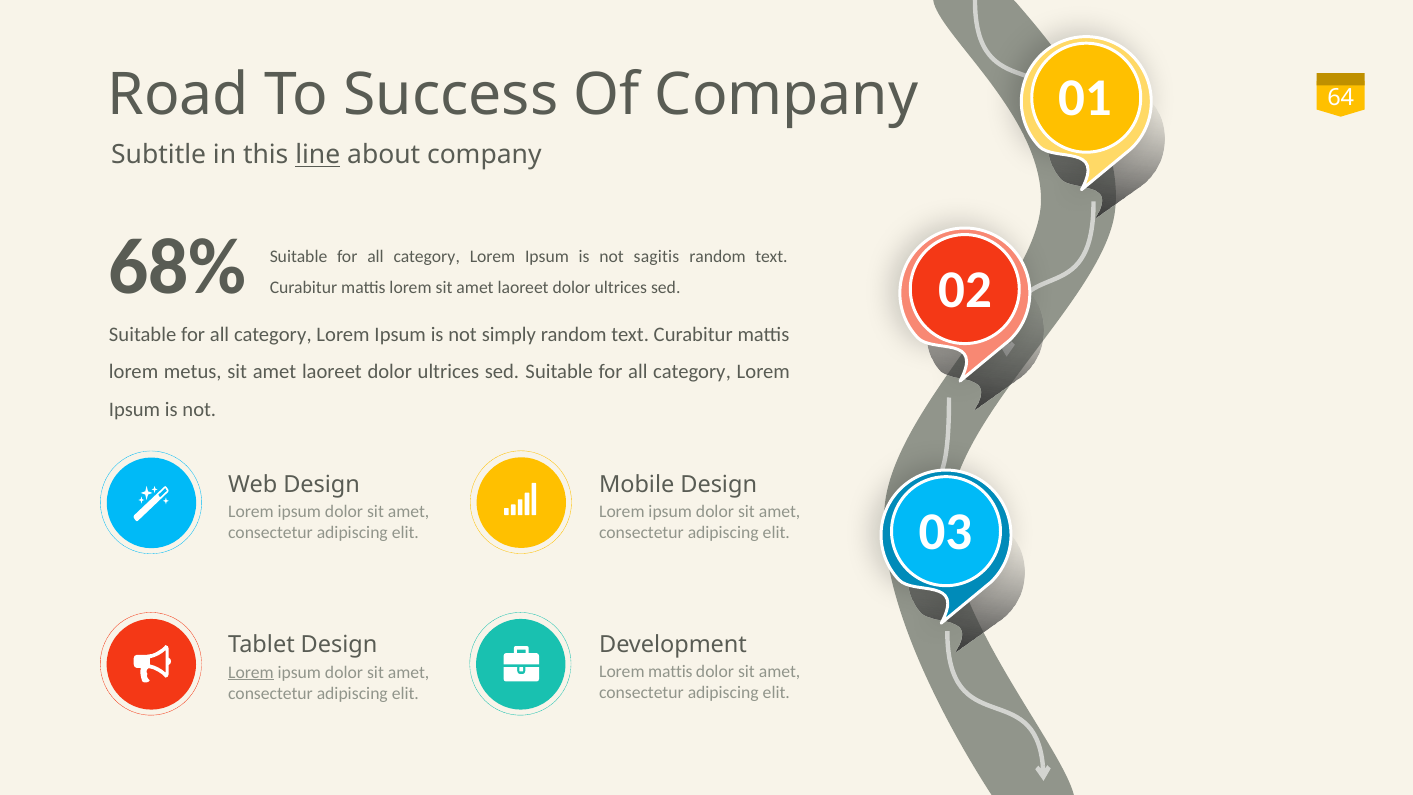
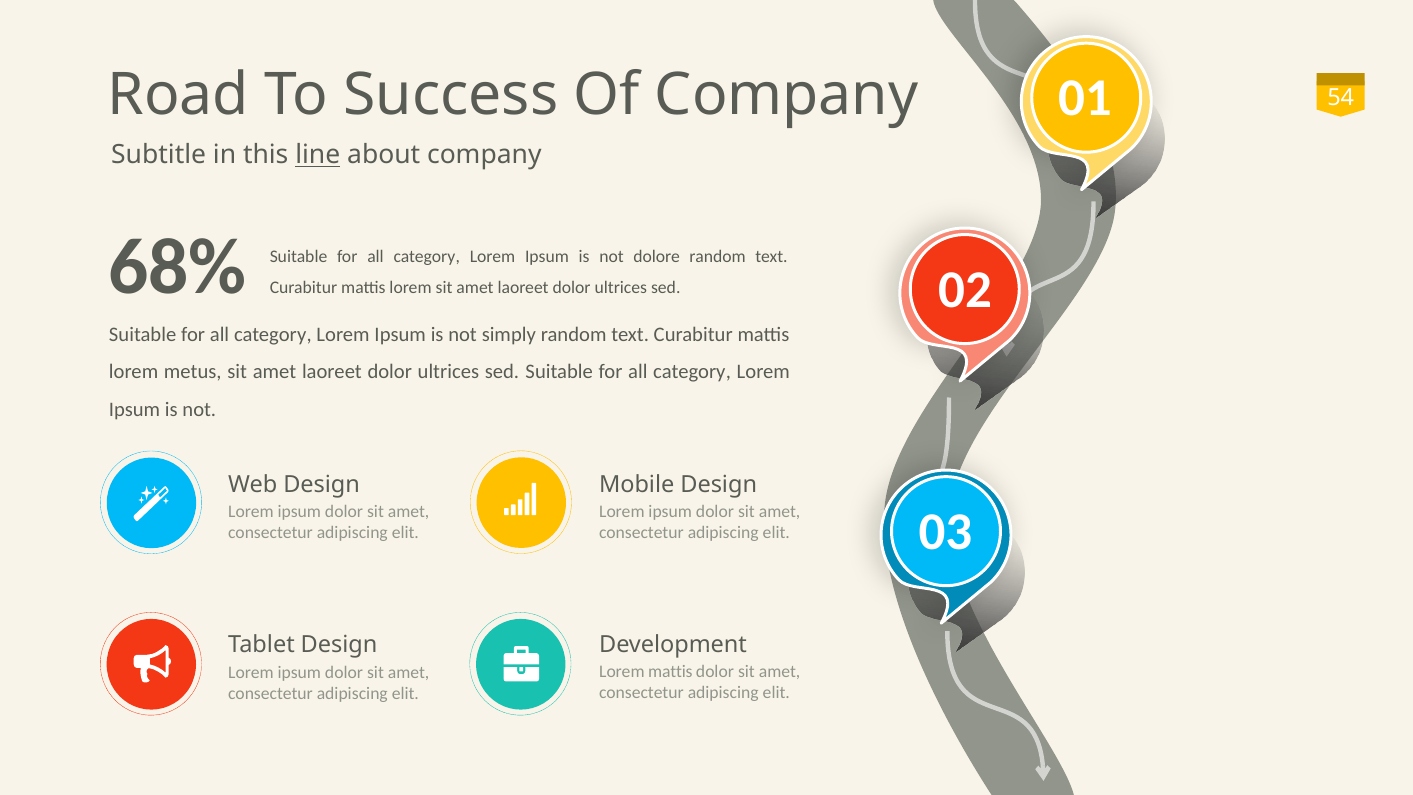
64: 64 -> 54 (1341, 98)
sagitis: sagitis -> dolore (657, 256)
Lorem underline: present -> none (251, 672)
